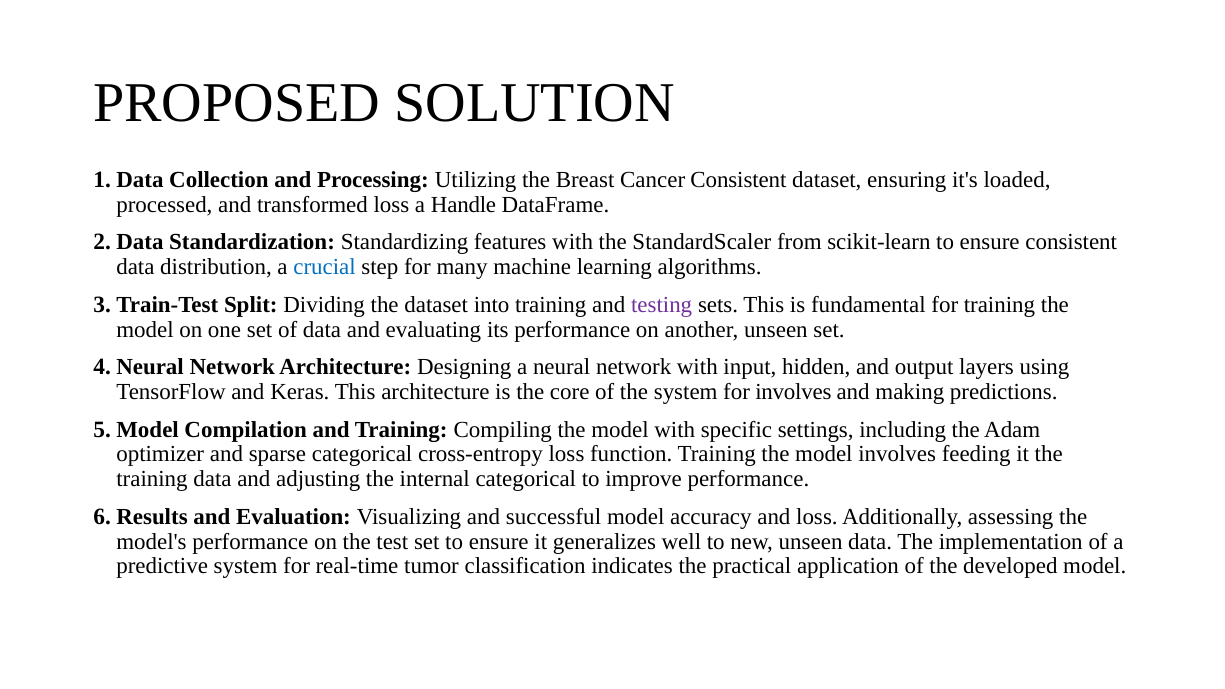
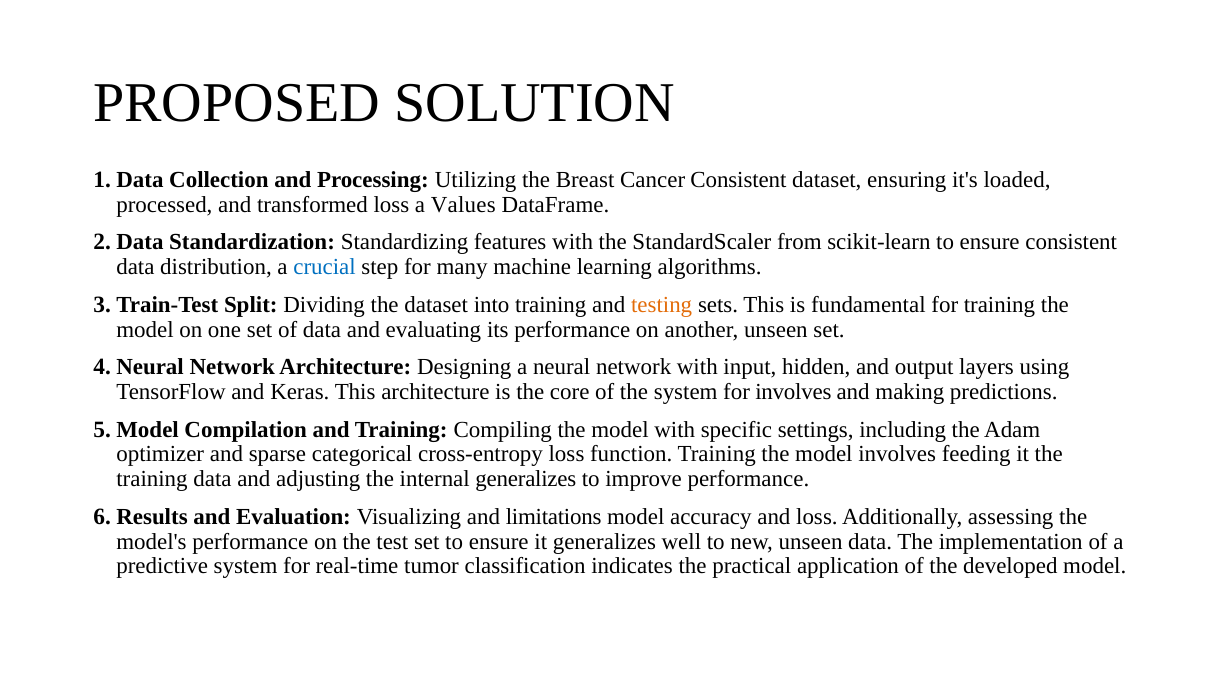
Handle: Handle -> Values (463, 205)
testing colour: purple -> orange (662, 305)
internal categorical: categorical -> generalizes (526, 479)
successful: successful -> limitations (554, 517)
